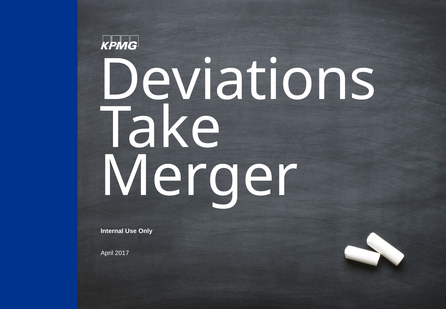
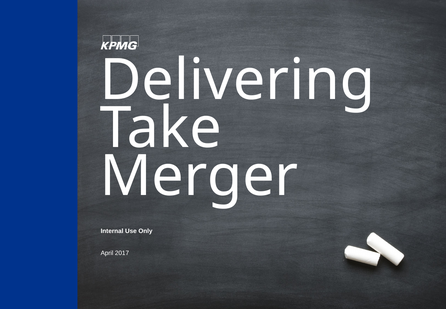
Deviations: Deviations -> Delivering (237, 80)
